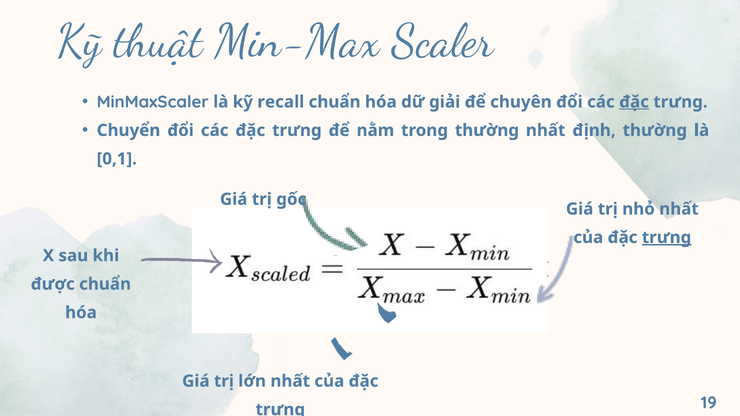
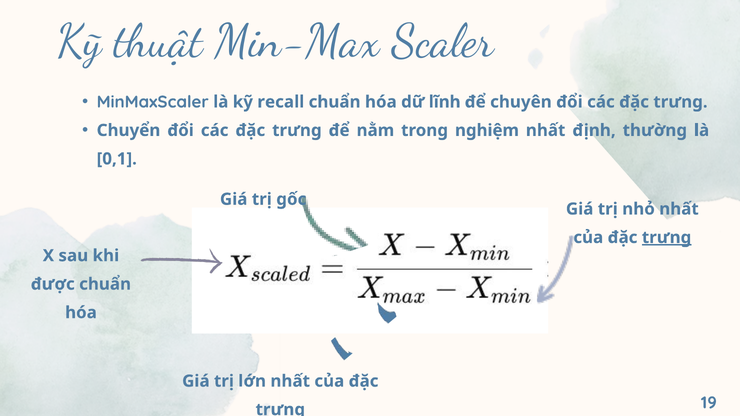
giải: giải -> lĩnh (445, 102)
đặc underline: present -> none (634, 102)
trong thường: thường -> nghiệm (487, 130)
